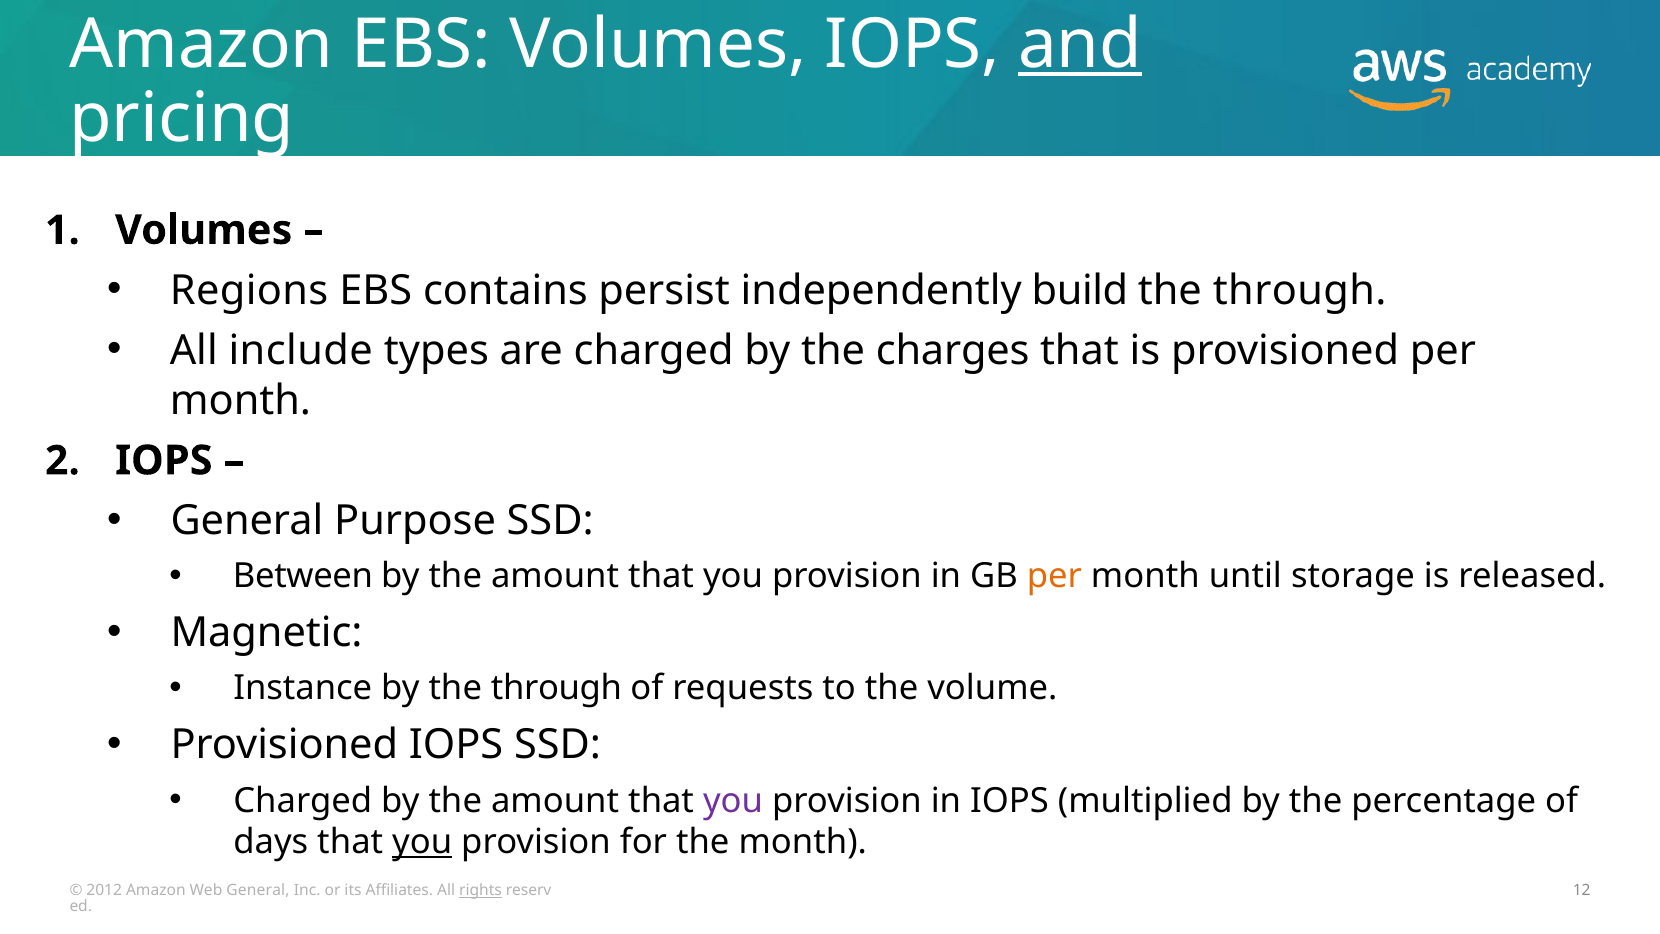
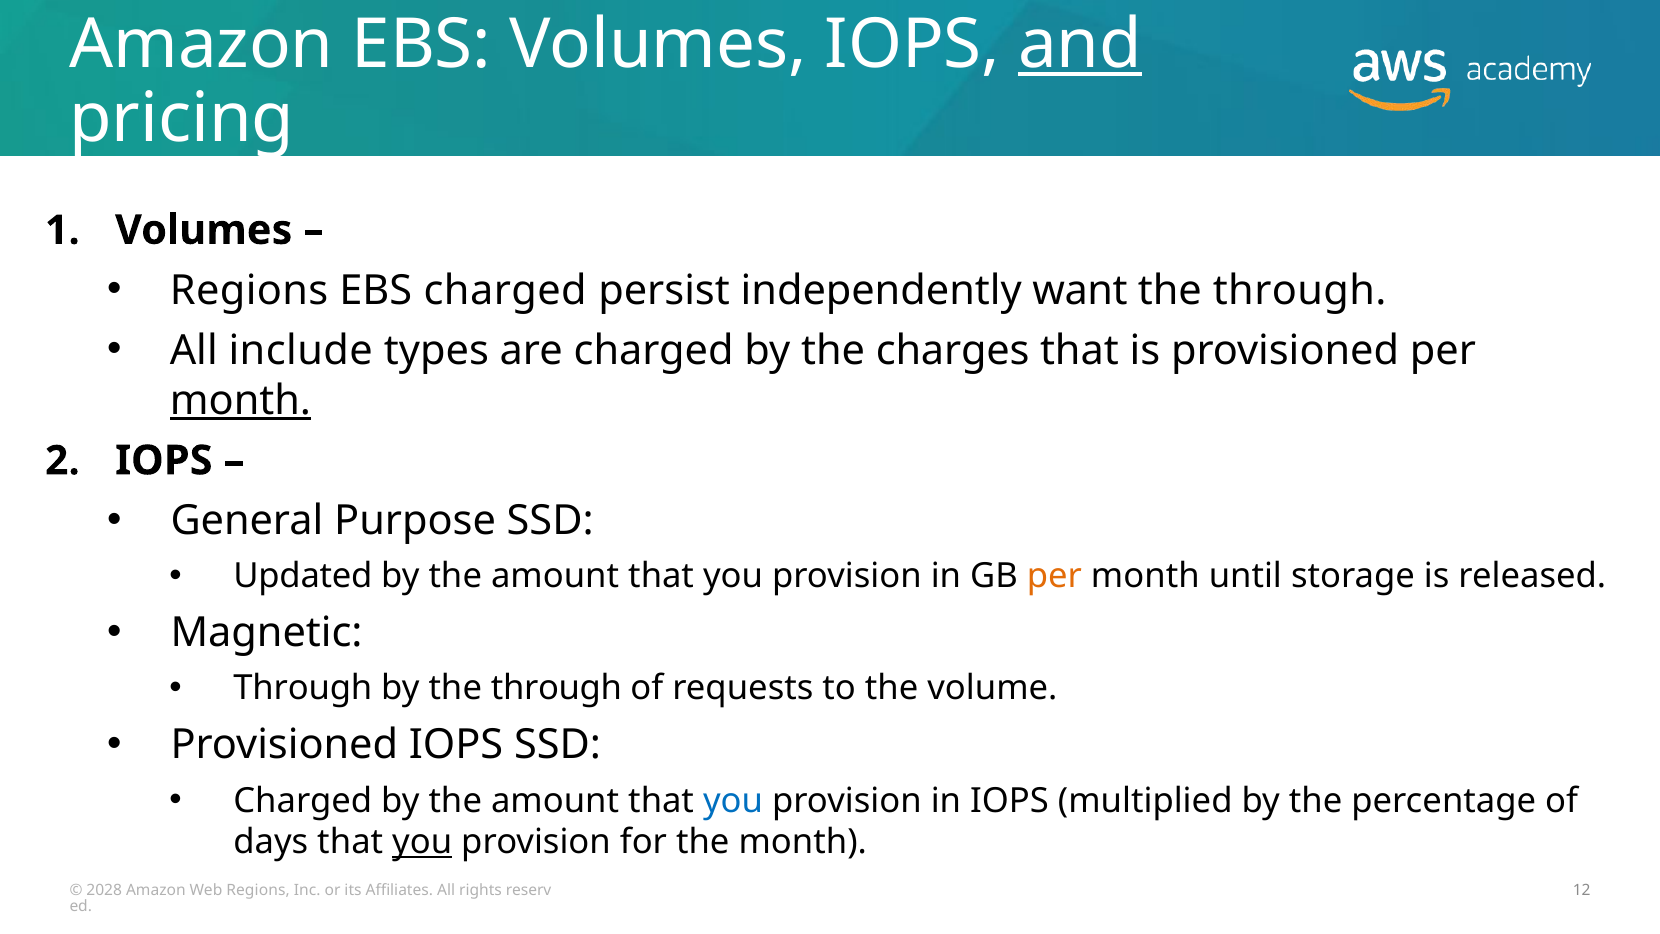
EBS contains: contains -> charged (505, 290)
build: build -> want (1080, 290)
month underline: none -> present (240, 400)
Between: Between -> Updated (303, 576)
Instance: Instance -> Through (303, 688)
you colour: purple -> blue (733, 800)
2012: 2012 -> 2028 (104, 890)
Web General: General -> Regions (258, 890)
rights underline: present -> none (481, 890)
